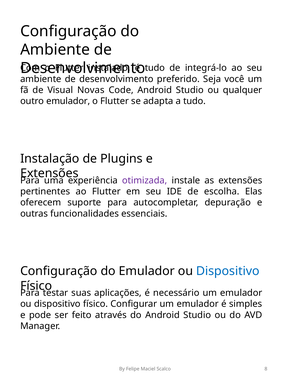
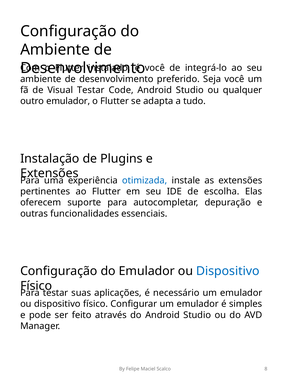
tudo: tudo -> você (155, 68)
Visual Novas: Novas -> Testar (91, 90)
otimizada colour: purple -> blue (145, 180)
